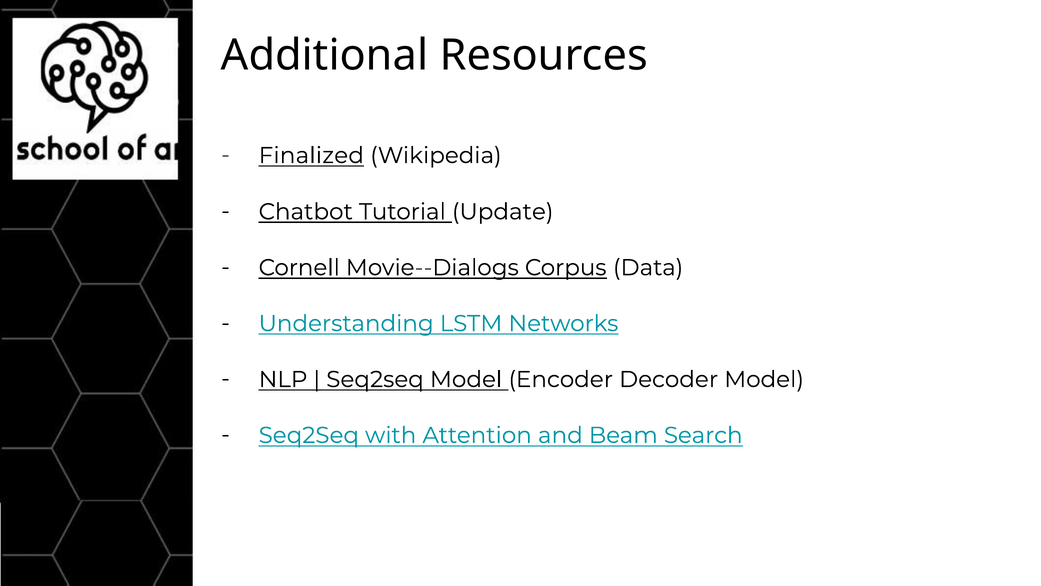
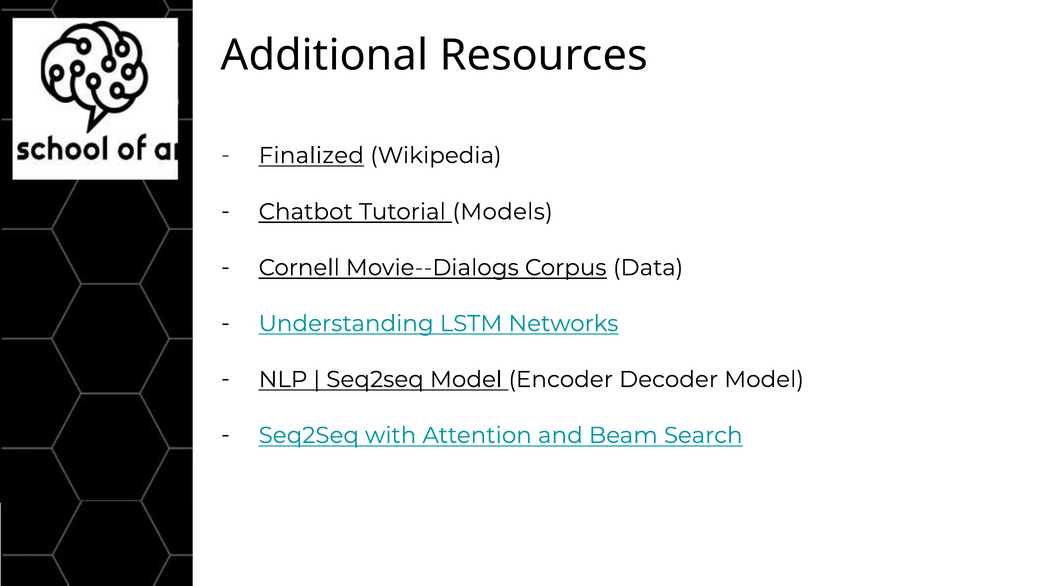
Update: Update -> Models (503, 212)
